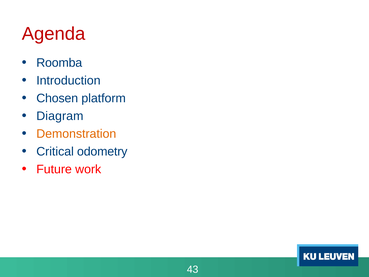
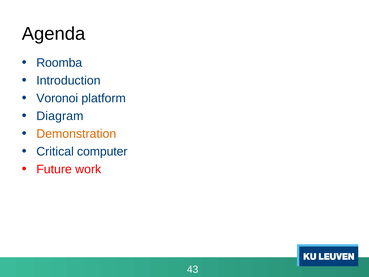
Agenda colour: red -> black (54, 34)
Chosen: Chosen -> Voronoi (57, 98)
odometry: odometry -> computer (102, 151)
